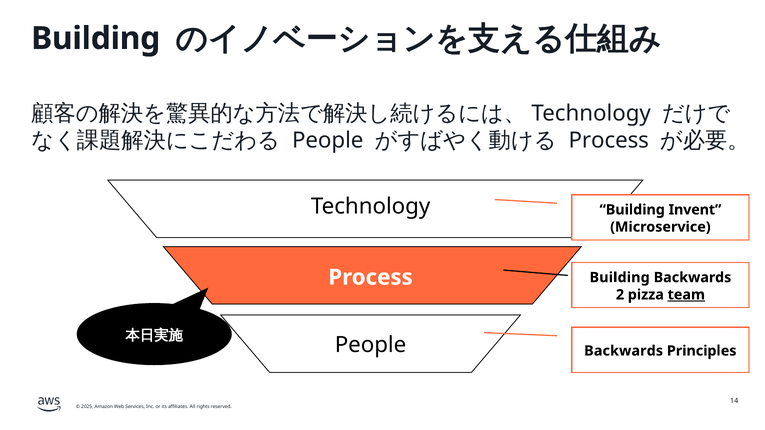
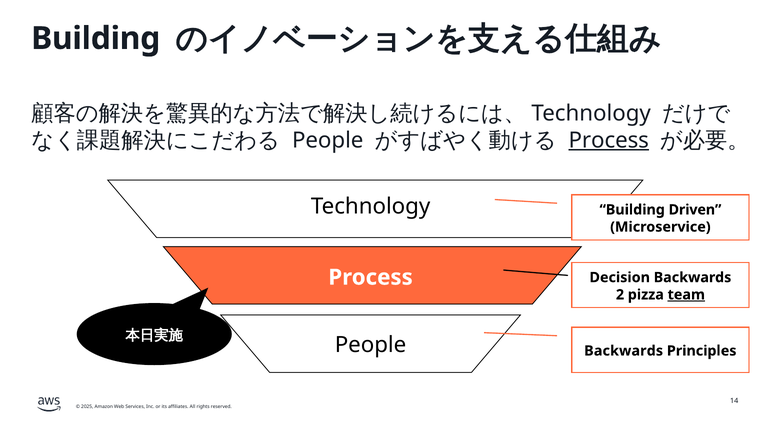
Process underline: none -> present (609, 140)
Invent: Invent -> Driven (695, 210)
Building: Building -> Decision (620, 278)
